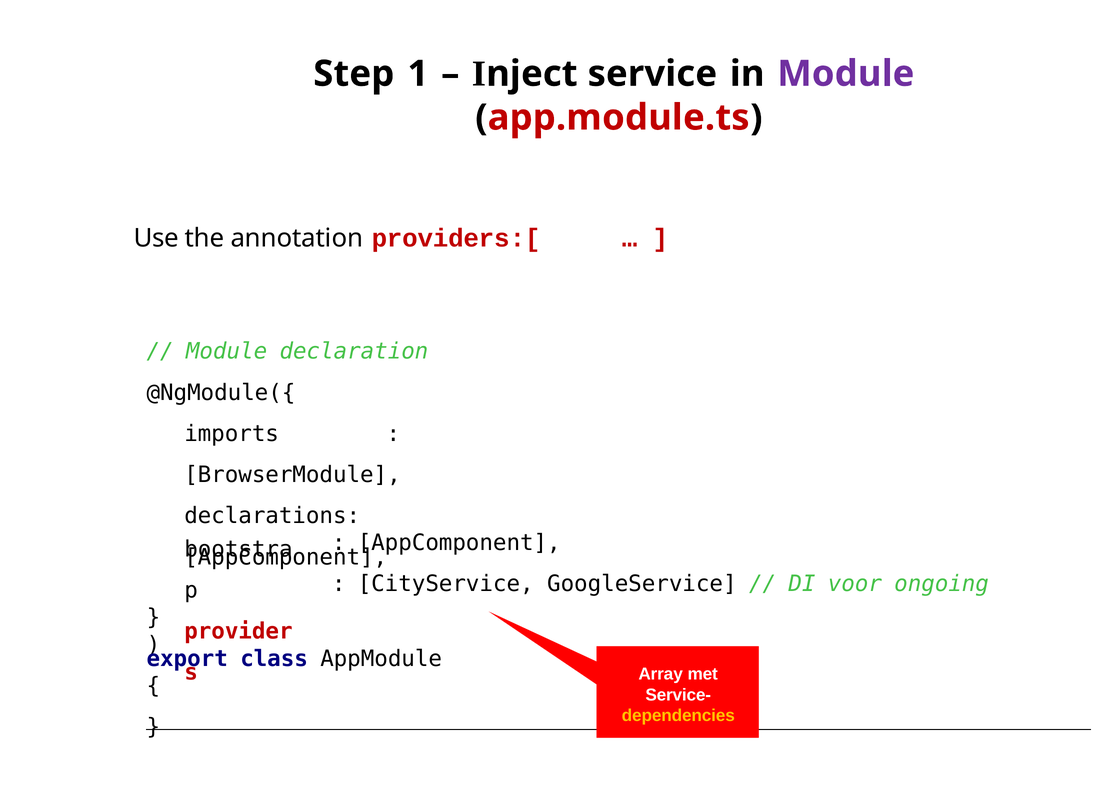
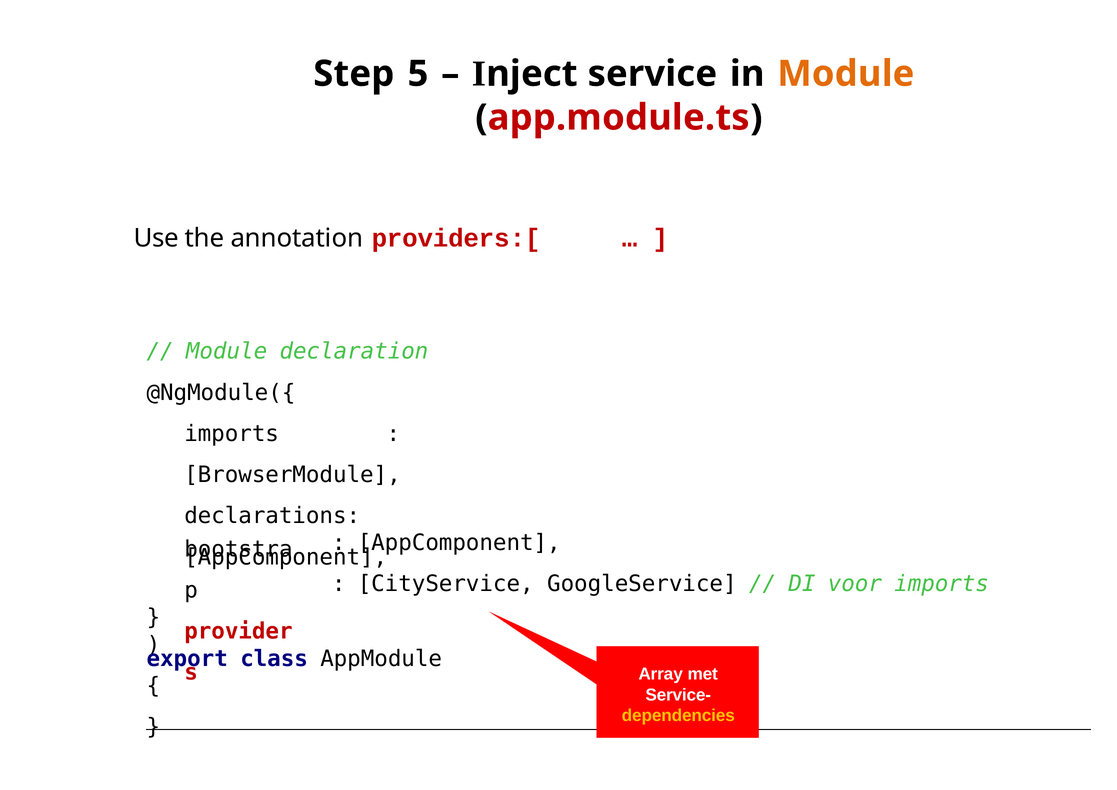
1: 1 -> 5 (418, 74)
Module colour: purple -> orange (846, 74)
voor ongoing: ongoing -> imports (942, 584)
